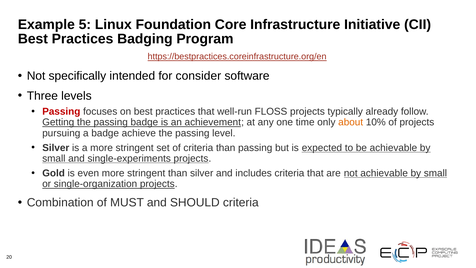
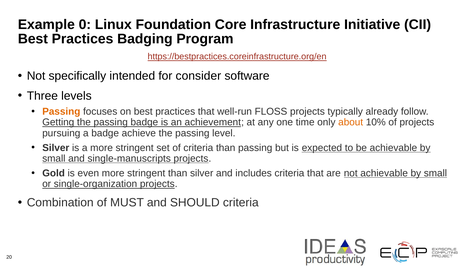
5: 5 -> 0 (85, 25)
Passing colour: red -> orange (61, 112)
single-experiments: single-experiments -> single-manuscripts (129, 158)
